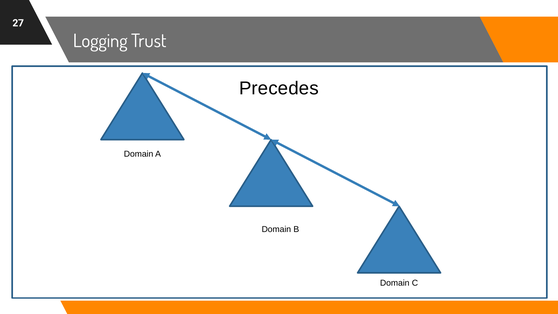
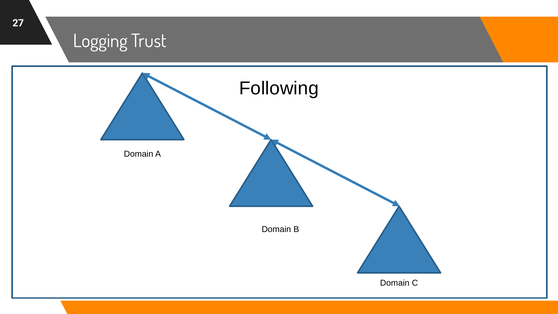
Precedes: Precedes -> Following (279, 88)
